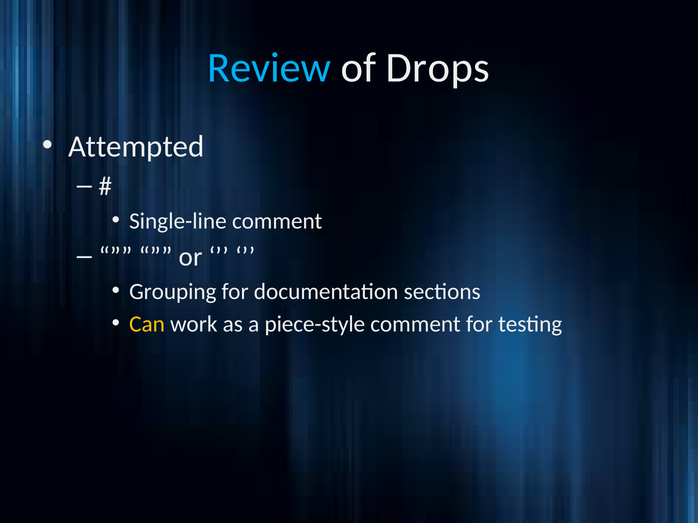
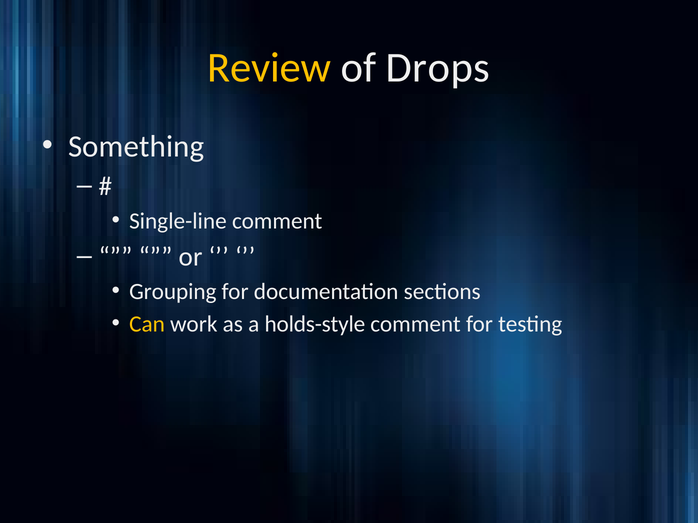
Review colour: light blue -> yellow (269, 68)
Attempted: Attempted -> Something (136, 146)
piece-style: piece-style -> holds-style (315, 324)
